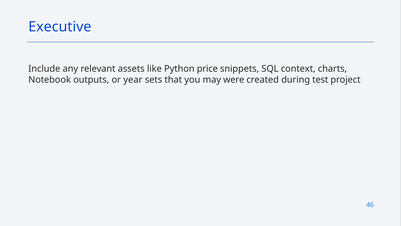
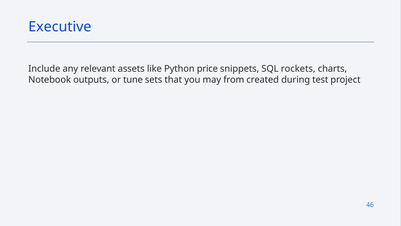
context: context -> rockets (298, 69)
year: year -> tune (133, 80)
were: were -> from (234, 80)
